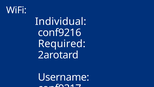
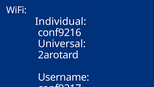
Required: Required -> Universal (62, 44)
